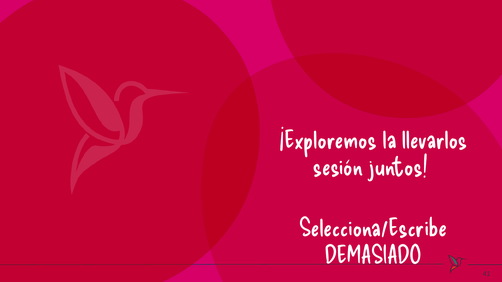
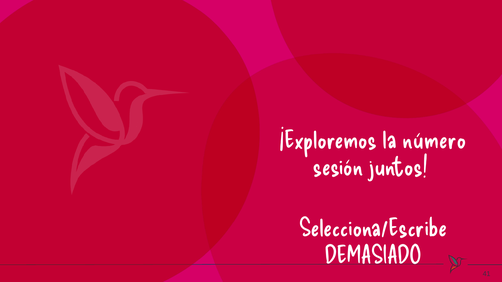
llevarlos: llevarlos -> número (434, 140)
